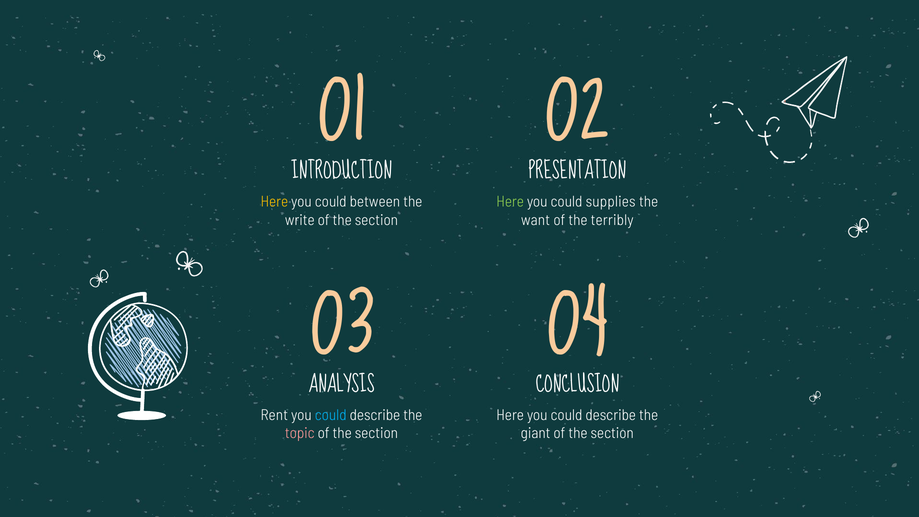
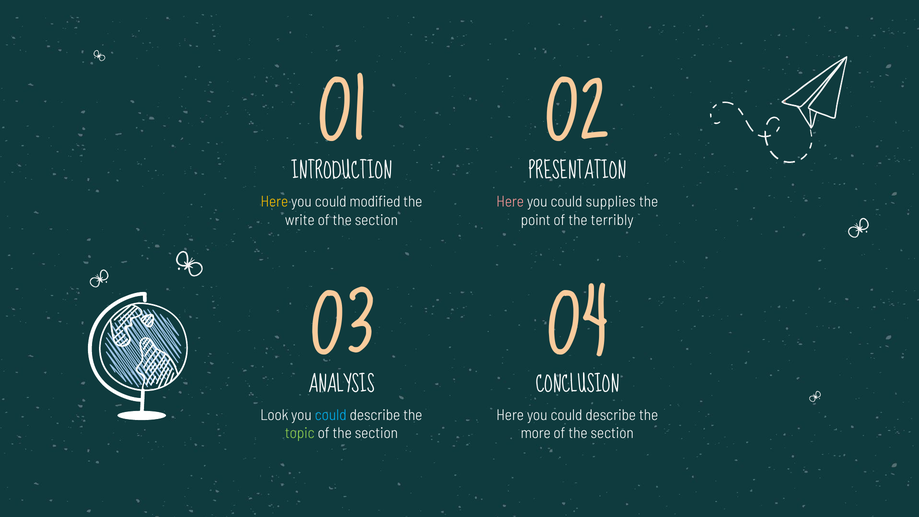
between: between -> modified (375, 202)
Here colour: light green -> pink (510, 202)
want: want -> point (536, 220)
Rent: Rent -> Look (274, 415)
topic colour: pink -> light green (300, 433)
giant: giant -> more (536, 433)
